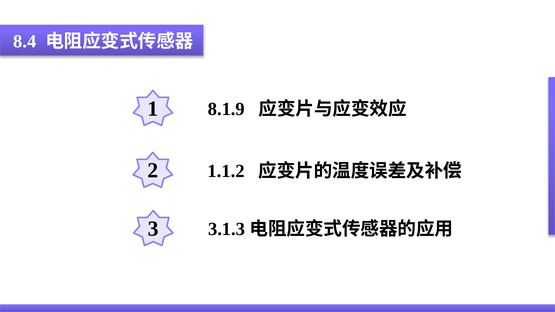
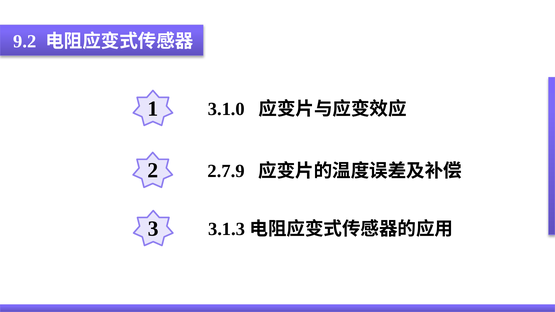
8.4: 8.4 -> 9.2 (25, 41)
8.1.9: 8.1.9 -> 3.1.0 (226, 109)
1.1.2: 1.1.2 -> 2.7.9 (226, 171)
